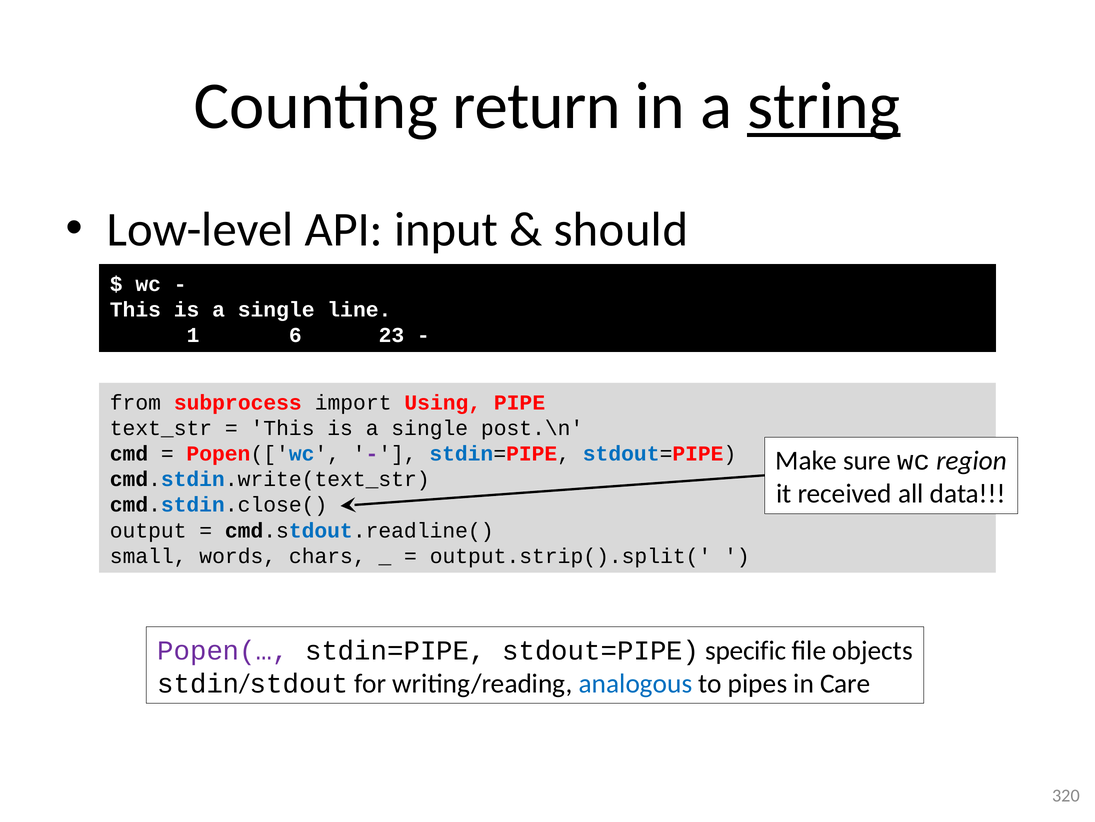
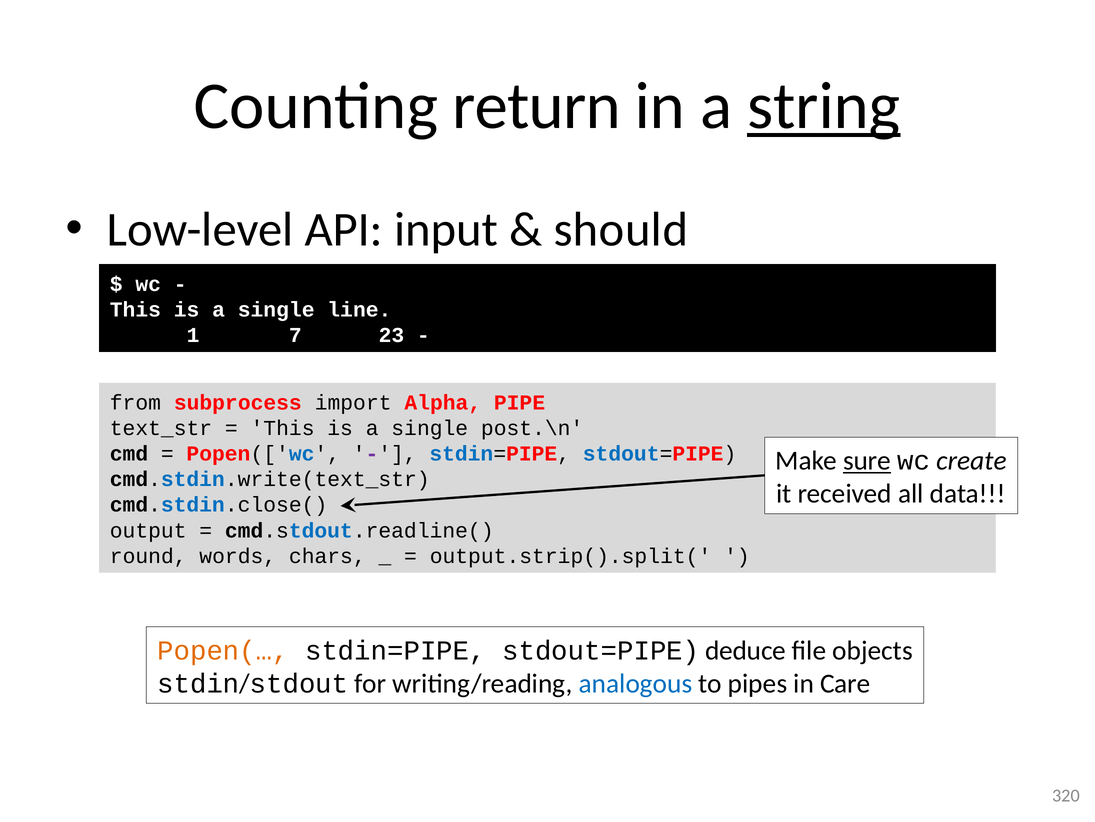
6: 6 -> 7 (295, 335)
Using: Using -> Alpha (443, 402)
sure underline: none -> present (867, 460)
region: region -> create (971, 460)
small: small -> round (148, 556)
Popen(… colour: purple -> orange (223, 650)
specific: specific -> deduce (746, 650)
